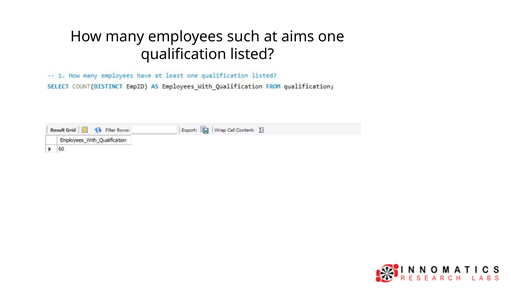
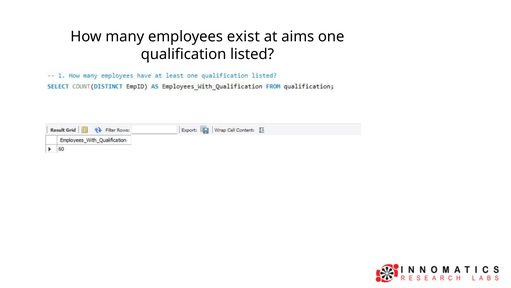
such: such -> exist (243, 37)
